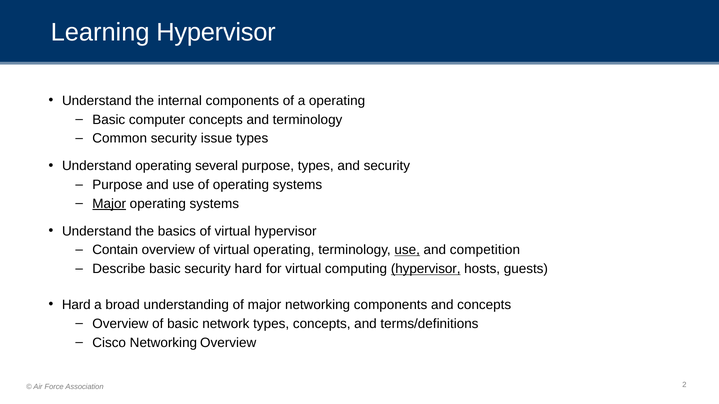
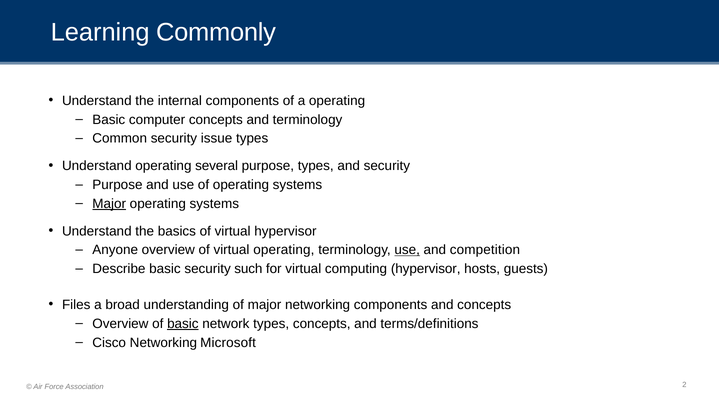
Learning Hypervisor: Hypervisor -> Commonly (216, 32)
Contain: Contain -> Anyone (115, 250)
security hard: hard -> such (248, 269)
hypervisor underline: present -> none (426, 269)
Hard: Hard -> Files (76, 305)
basic underline: none -> present (183, 324)
Networking Overview: Overview -> Microsoft (228, 343)
